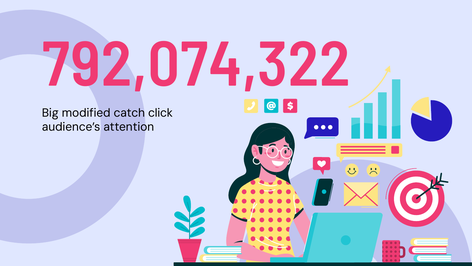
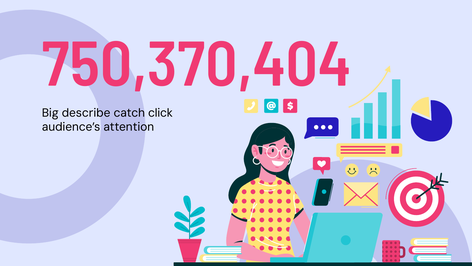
792,074,322: 792,074,322 -> 750,370,404 (196, 65)
modified: modified -> describe (86, 113)
